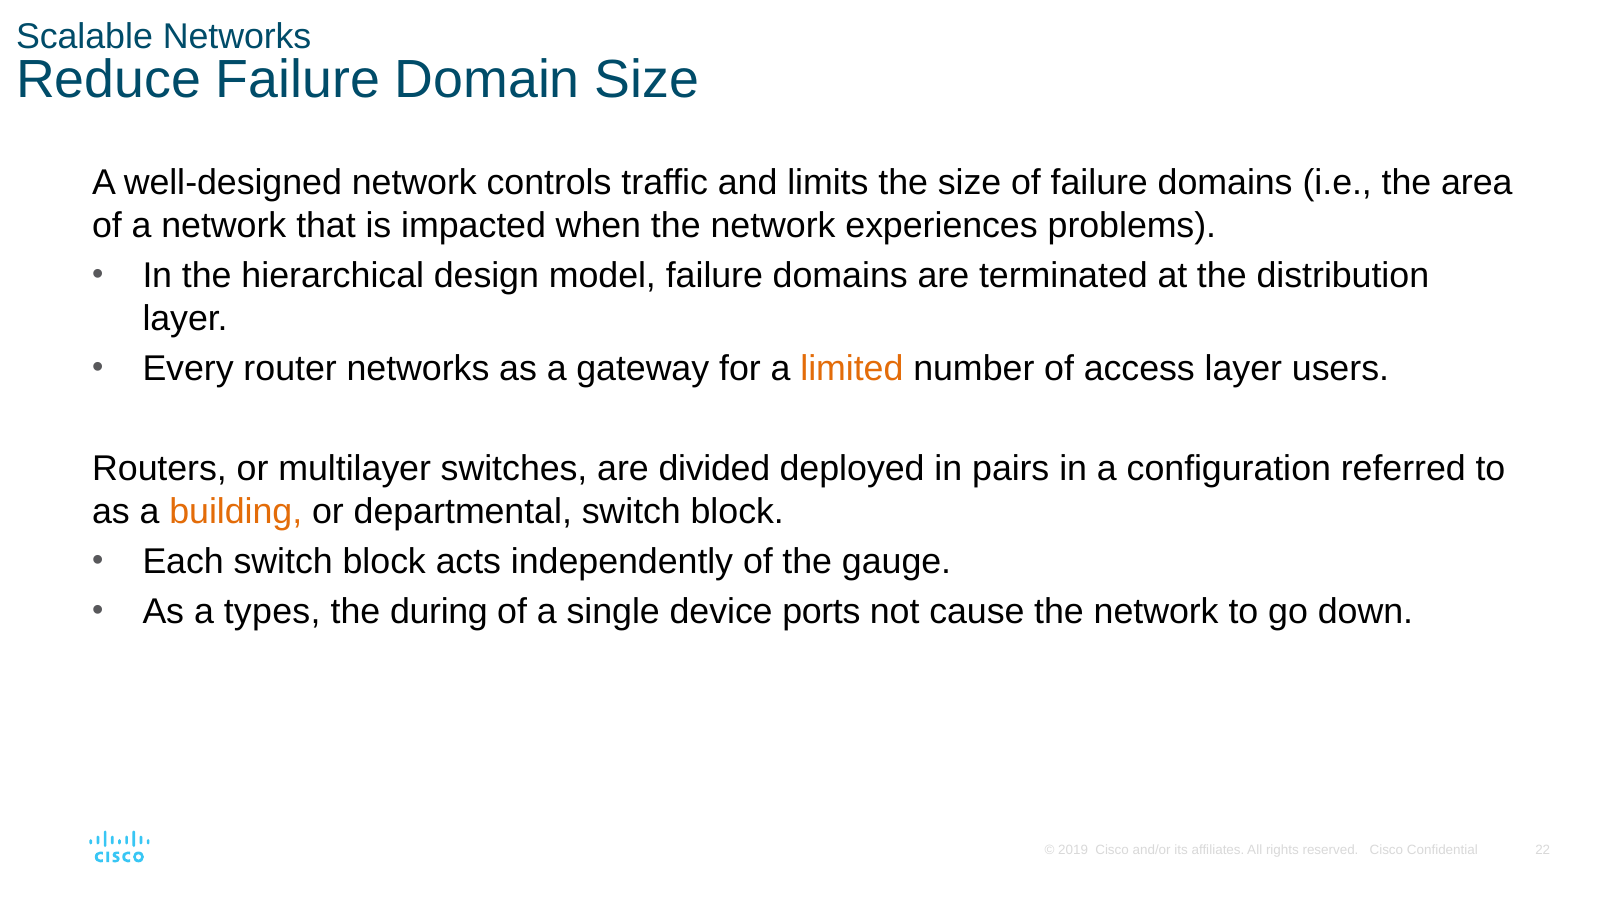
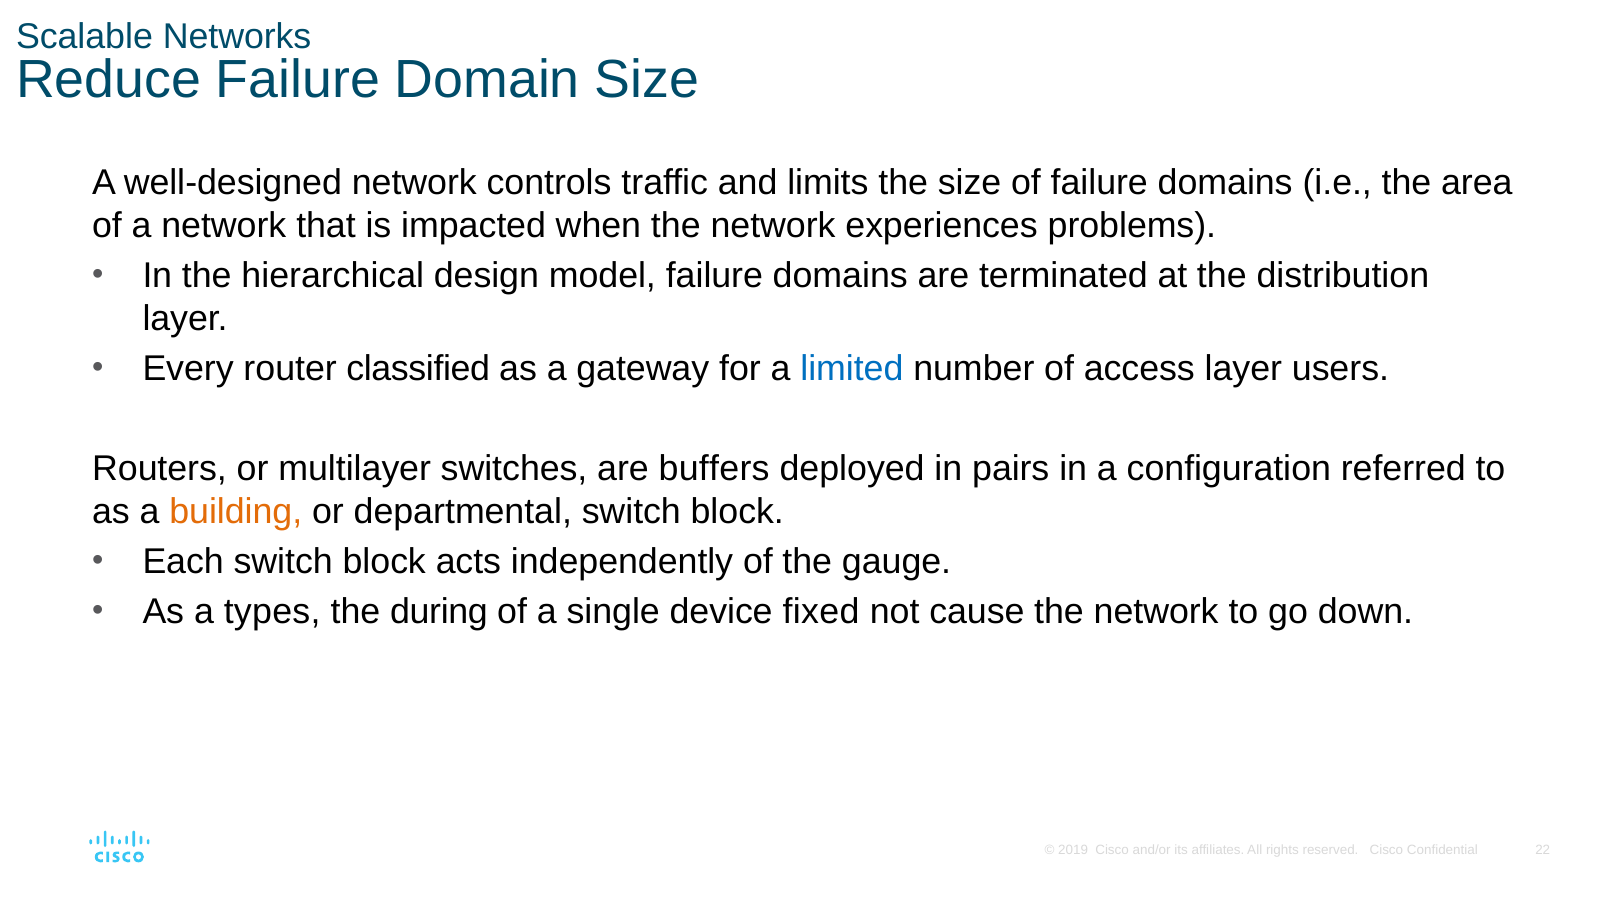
router networks: networks -> classified (418, 369)
limited colour: orange -> blue (852, 369)
divided: divided -> buffers (714, 469)
ports: ports -> fixed (821, 612)
